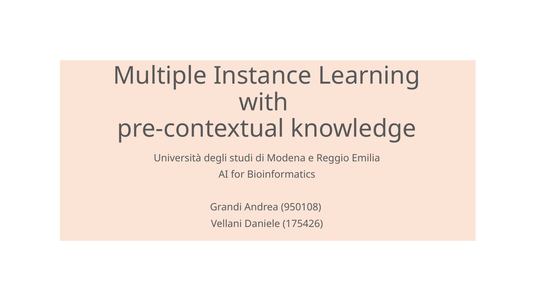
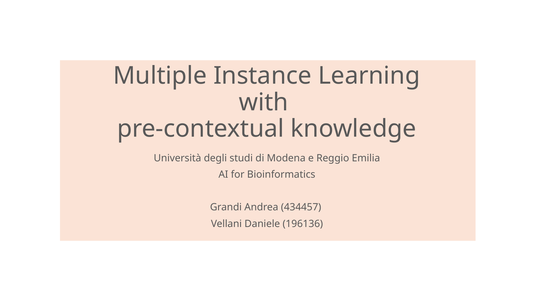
950108: 950108 -> 434457 (301, 207)
175426: 175426 -> 196136 (303, 223)
